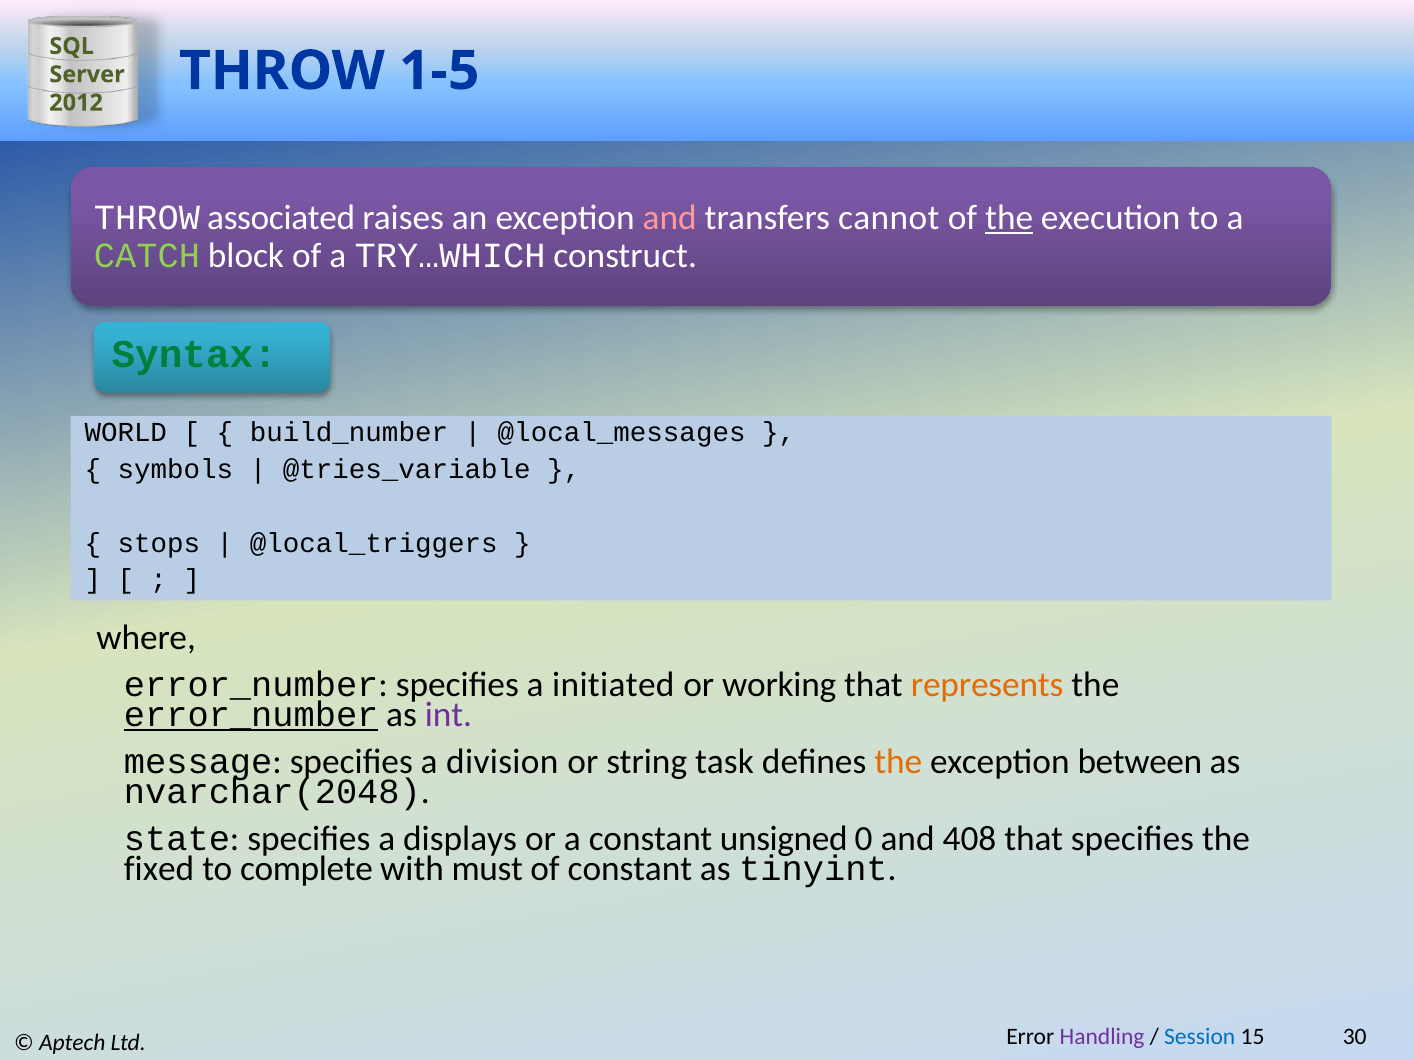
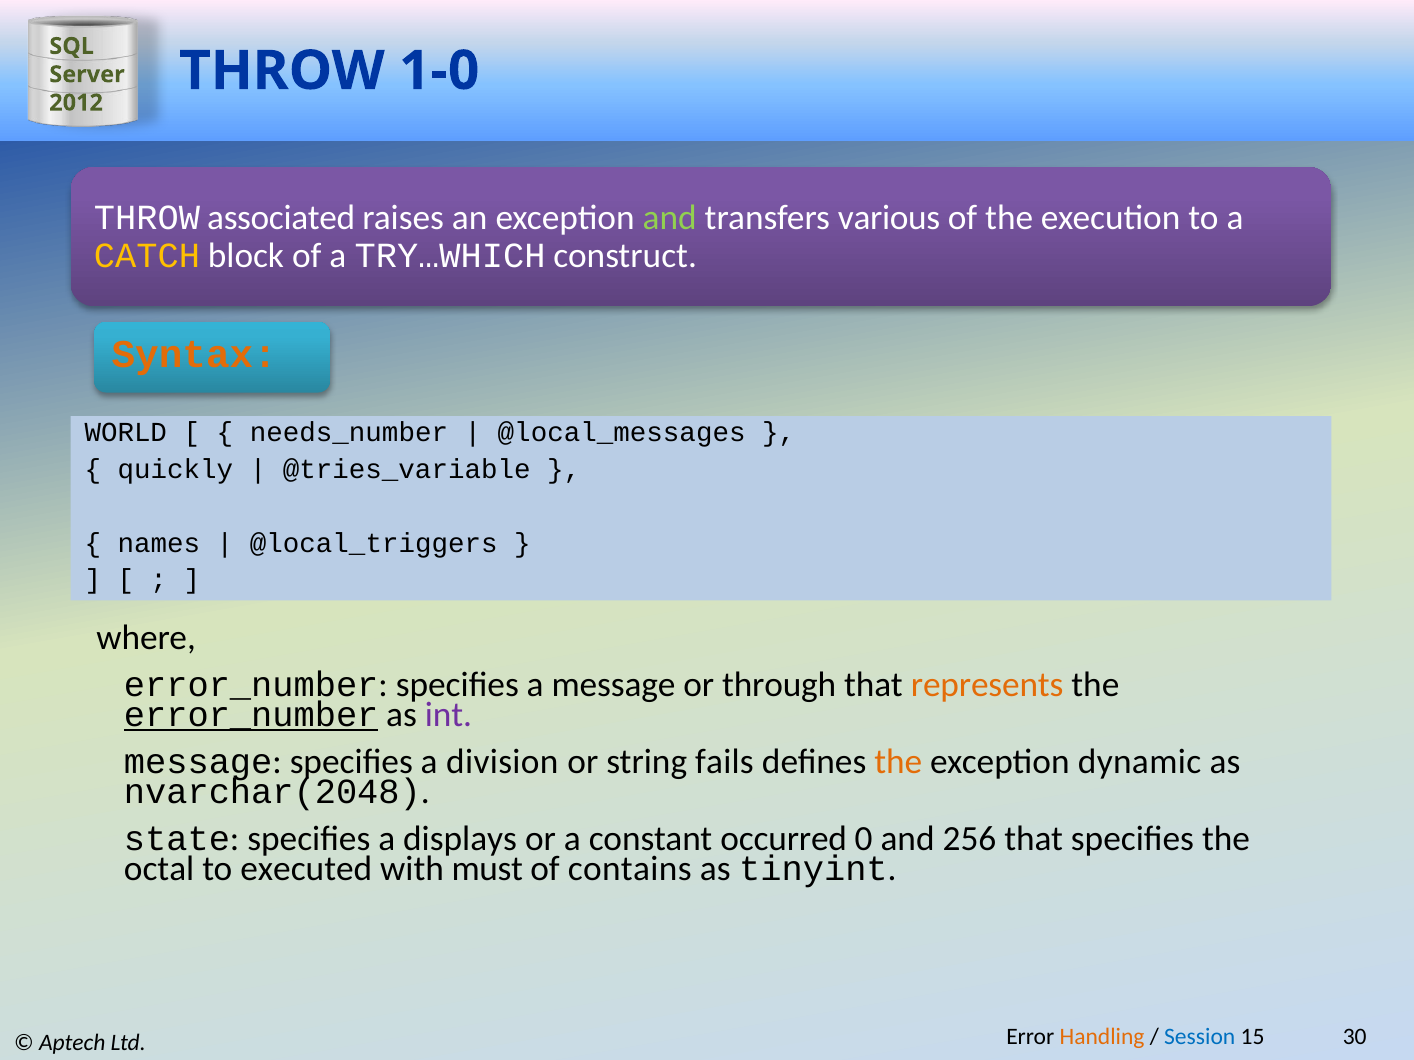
1-5: 1-5 -> 1-0 (439, 71)
and colour: pink -> light green (670, 217)
cannot: cannot -> various (889, 217)
the underline: present -> none (1009, 217)
CATCH colour: light green -> yellow (147, 256)
Syntax colour: green -> orange (194, 354)
build_number: build_number -> needs_number (349, 433)
symbols: symbols -> quickly (175, 470)
stops: stops -> names (159, 543)
a initiated: initiated -> message (614, 685)
working: working -> through (779, 685)
task: task -> fails (724, 762)
between: between -> dynamic (1140, 762)
unsigned: unsigned -> occurred (784, 839)
408: 408 -> 256 (969, 839)
fixed: fixed -> octal (159, 869)
complete: complete -> executed (306, 869)
of constant: constant -> contains (630, 869)
Handling colour: purple -> orange (1102, 1037)
